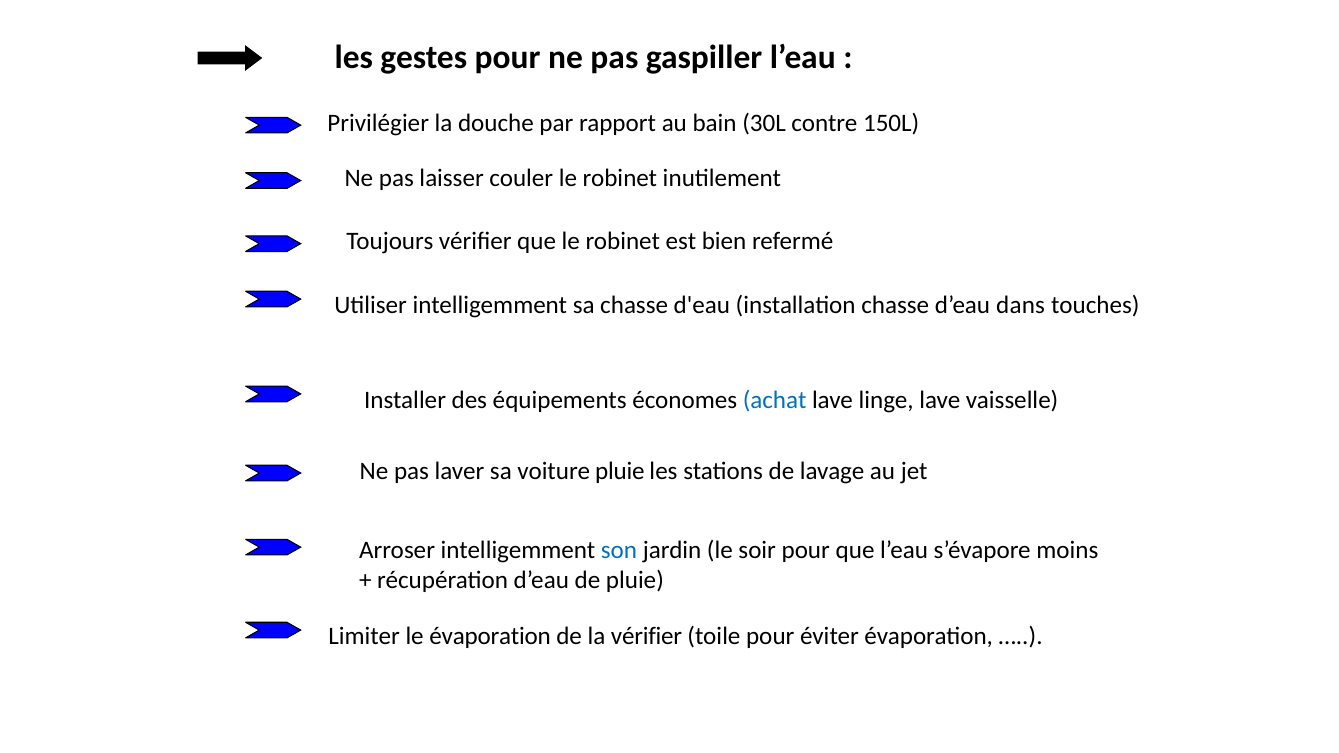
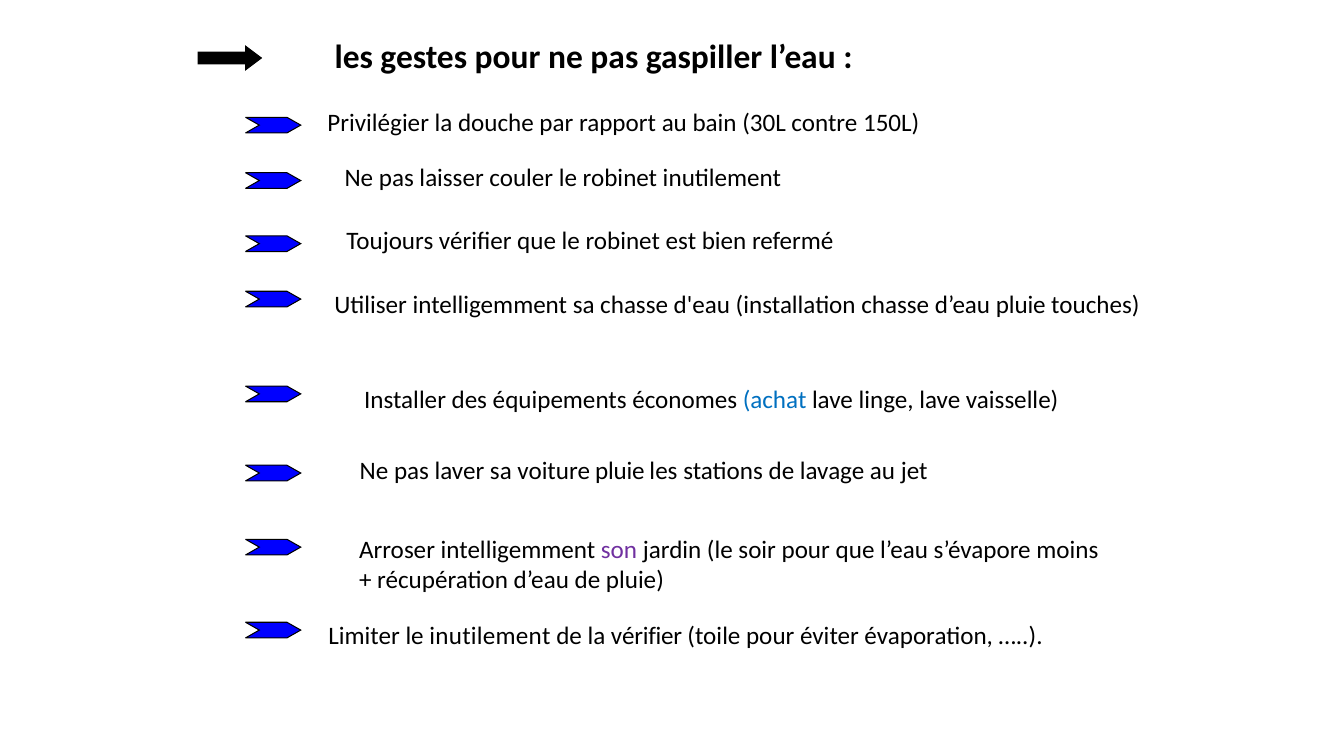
d’eau dans: dans -> pluie (1021, 305)
son colour: blue -> purple (619, 550)
le évaporation: évaporation -> inutilement (490, 636)
